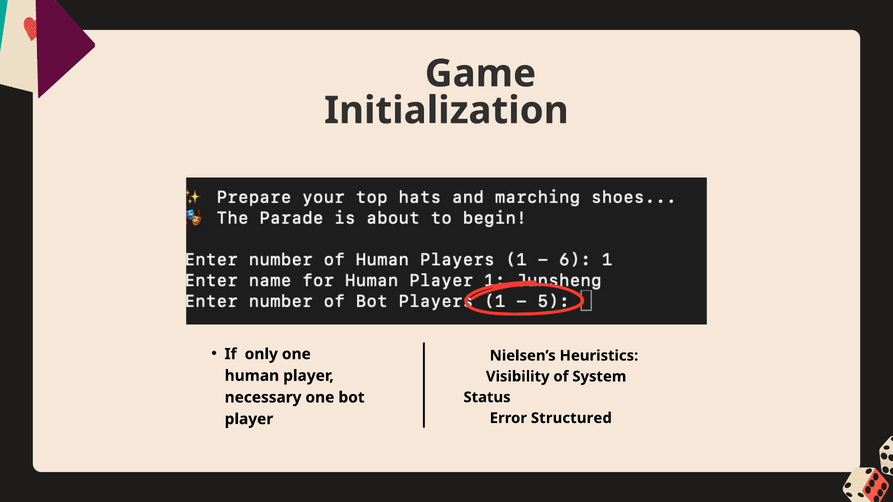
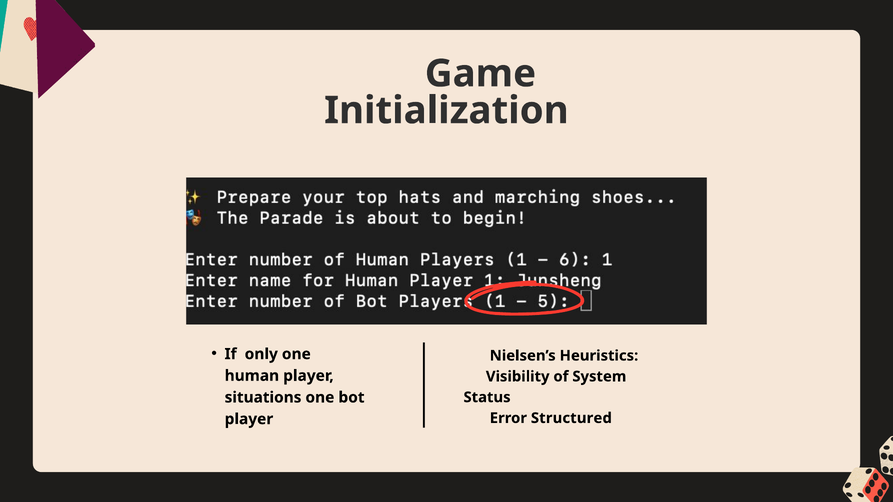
necessary: necessary -> situations (263, 398)
